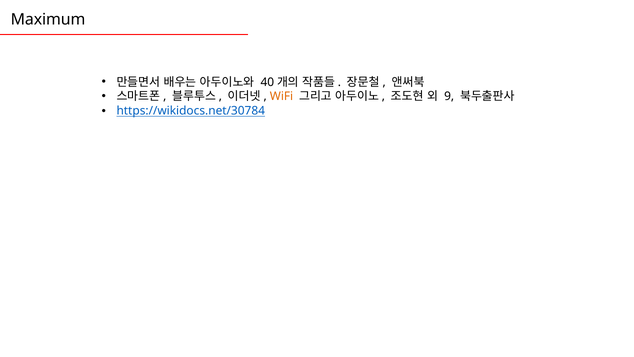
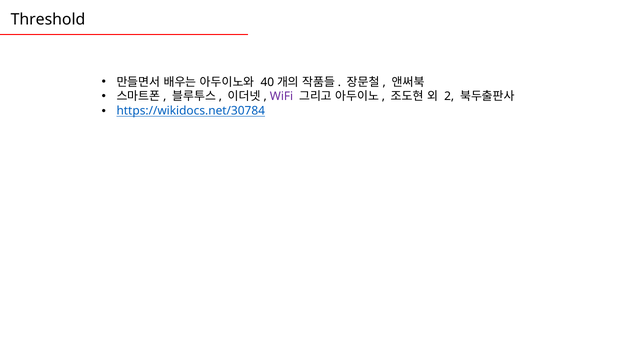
Maximum: Maximum -> Threshold (48, 19)
WiFi colour: orange -> purple (282, 96)
9: 9 -> 2 (449, 96)
